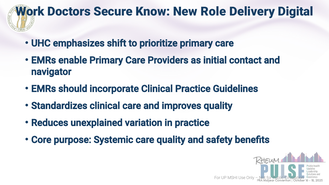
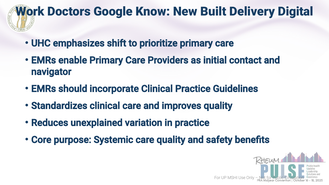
Secure: Secure -> Google (113, 12)
Role: Role -> Built (213, 12)
